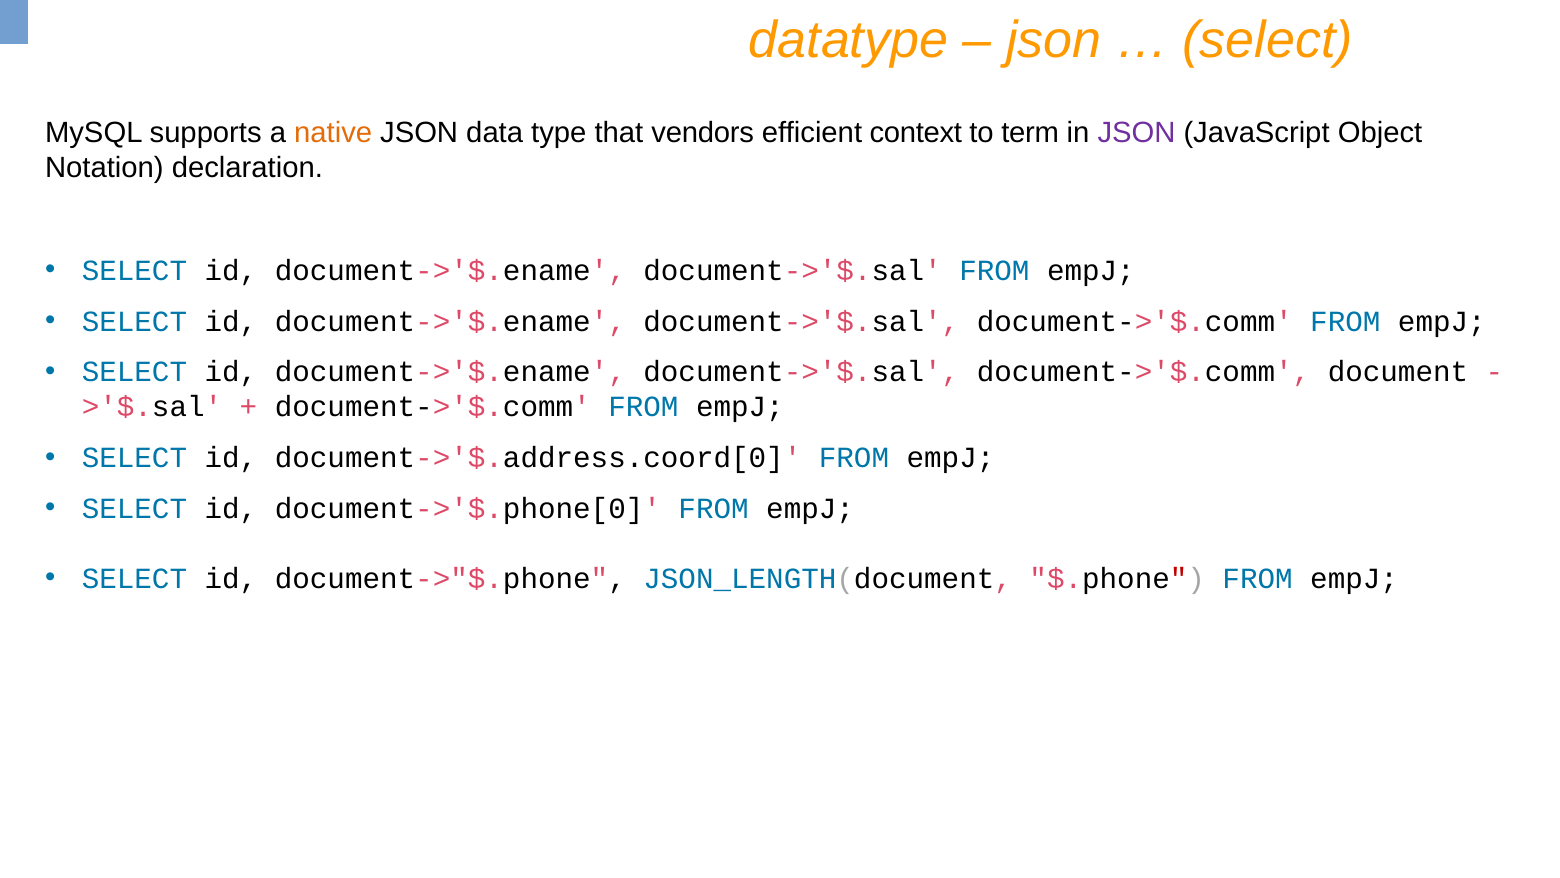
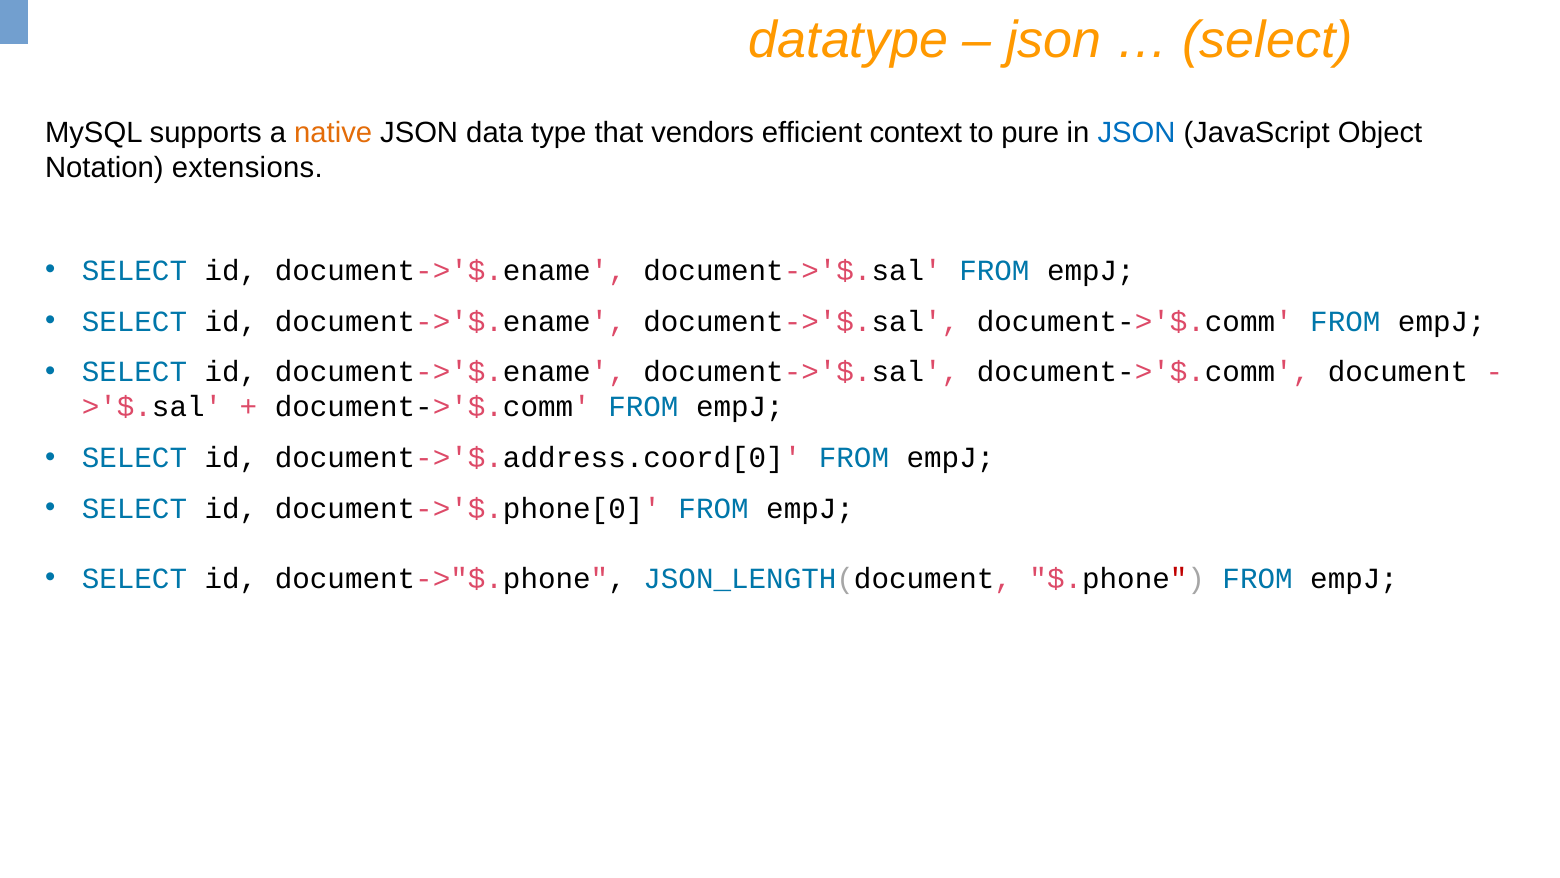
term: term -> pure (1030, 133)
JSON colour: purple -> blue (1137, 133)
declaration: declaration -> extensions (247, 168)
